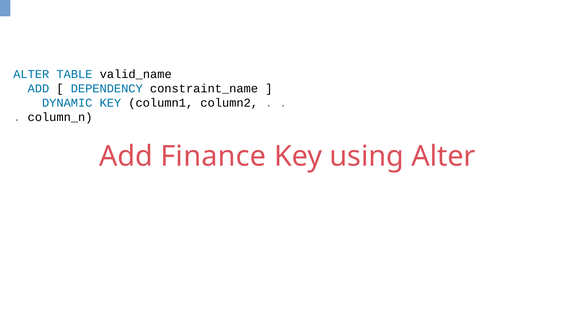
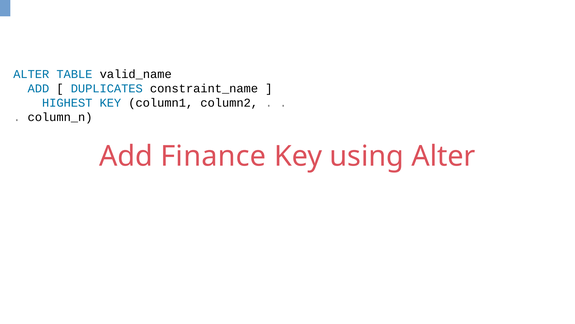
DEPENDENCY: DEPENDENCY -> DUPLICATES (107, 88)
DYNAMIC: DYNAMIC -> HIGHEST (67, 103)
